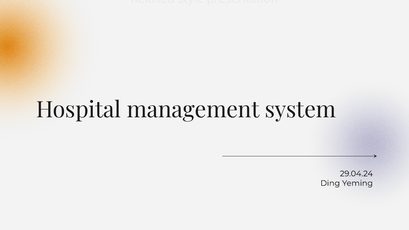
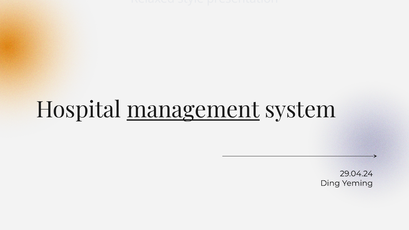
management underline: none -> present (193, 110)
